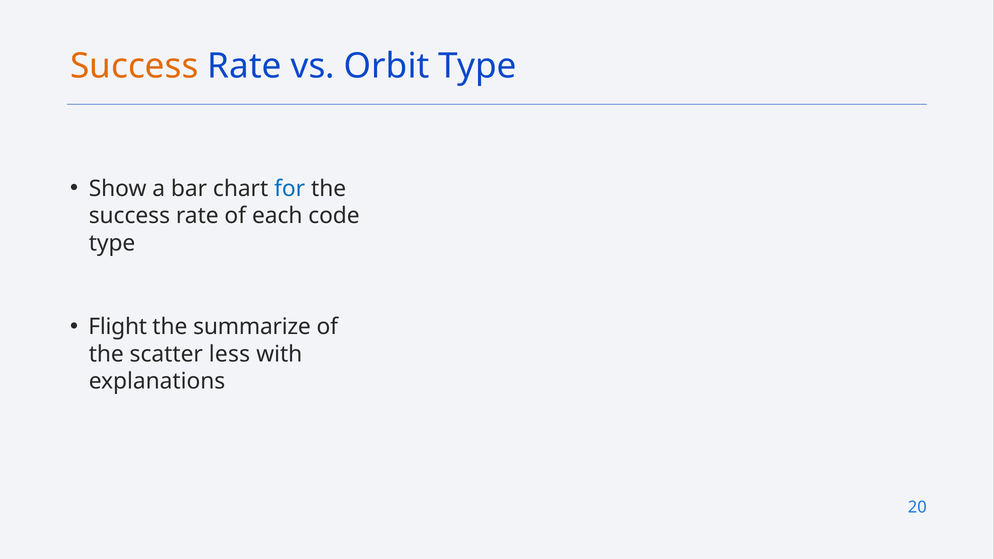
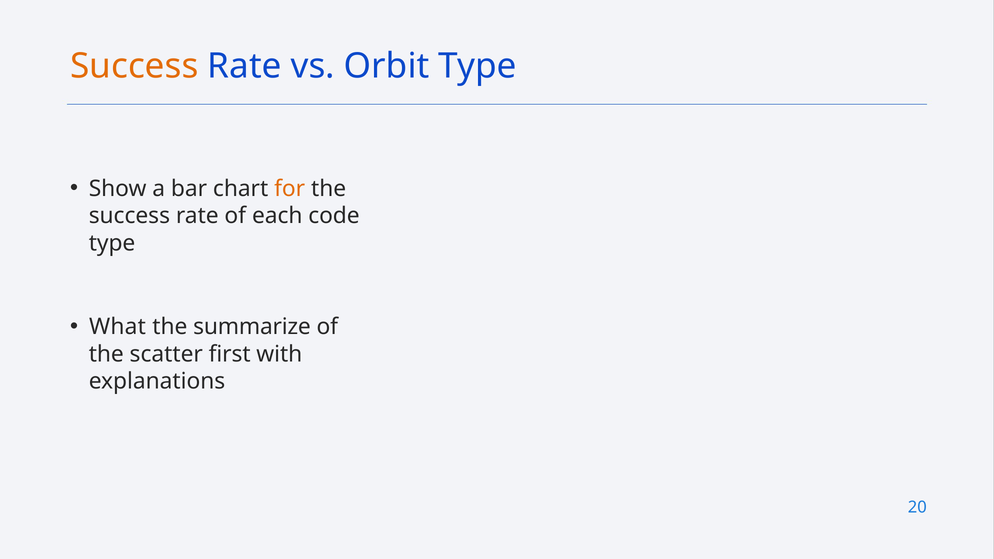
for colour: blue -> orange (290, 189)
Flight: Flight -> What (117, 327)
less: less -> first (230, 354)
